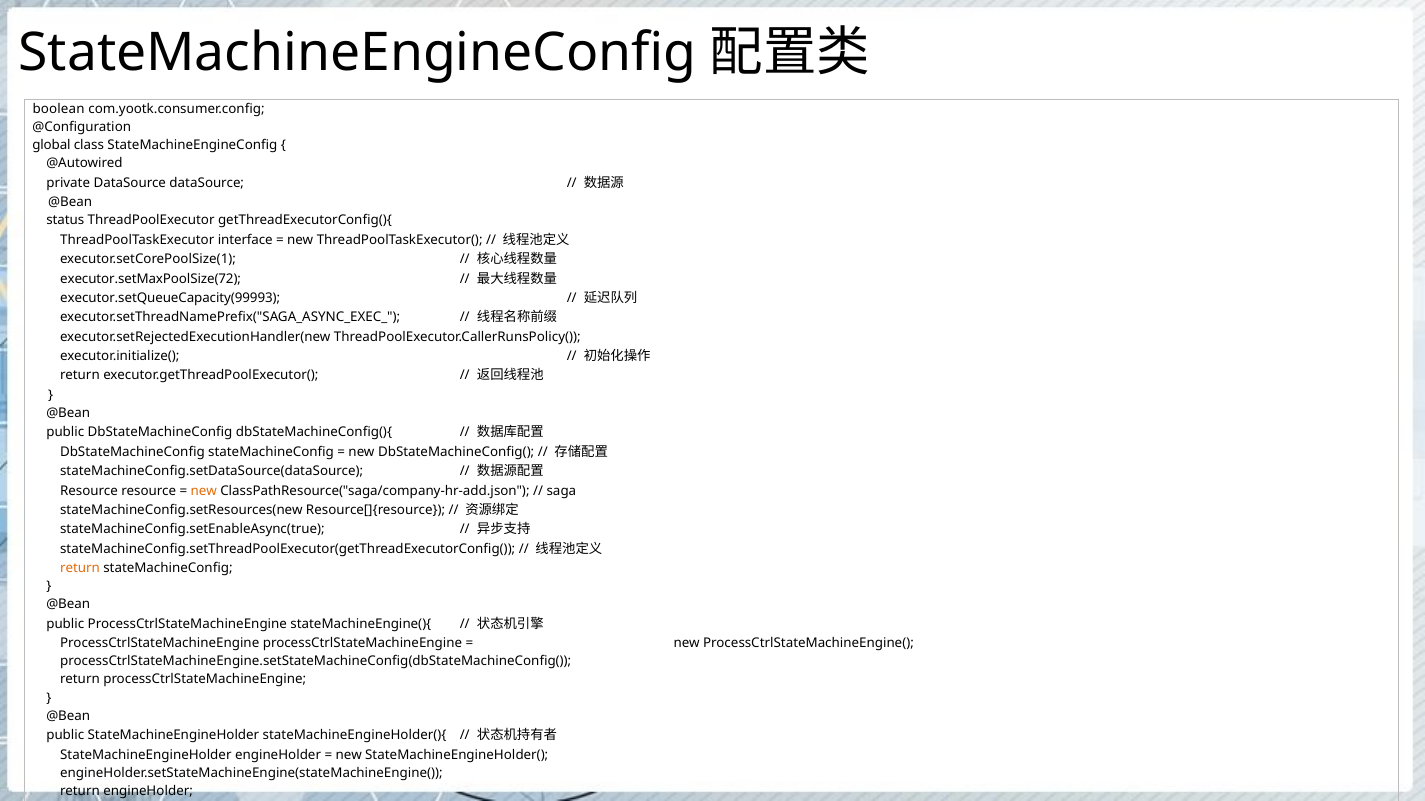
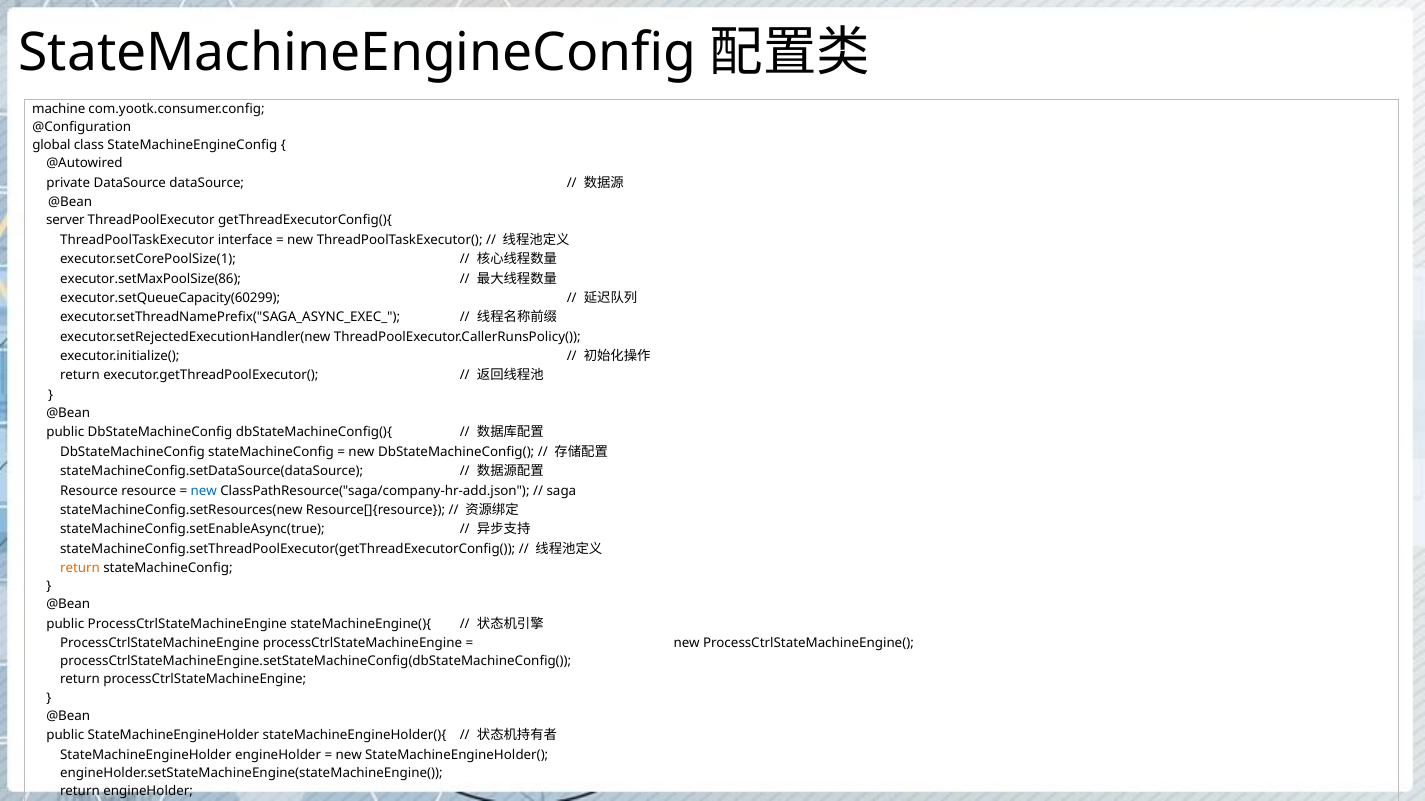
boolean: boolean -> machine (59, 109)
status: status -> server (65, 221)
executor.setMaxPoolSize(72: executor.setMaxPoolSize(72 -> executor.setMaxPoolSize(86 (151, 279)
executor.setQueueCapacity(99993: executor.setQueueCapacity(99993 -> executor.setQueueCapacity(60299 (170, 298)
new colour: orange -> blue (204, 491)
